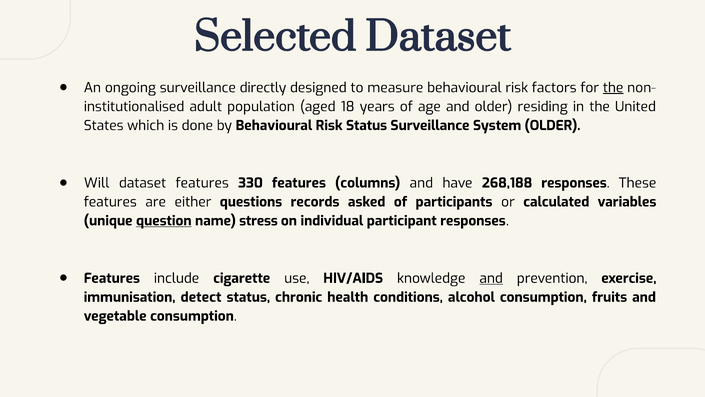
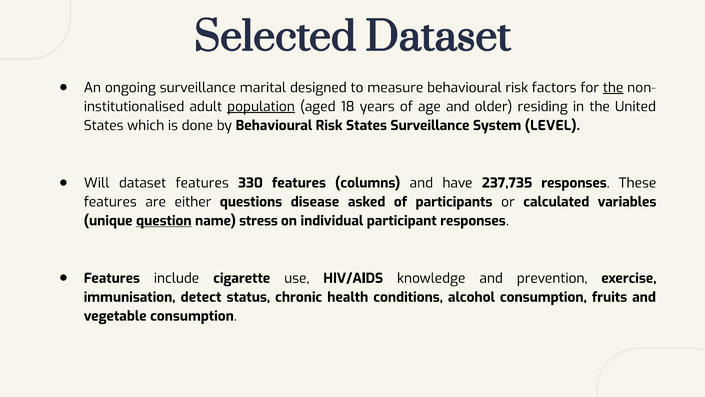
directly: directly -> marital (263, 88)
population underline: none -> present (261, 106)
Risk Status: Status -> States (366, 125)
System OLDER: OLDER -> LEVEL (552, 125)
268,188: 268,188 -> 237,735 (507, 183)
records: records -> disease (315, 202)
and underline: present -> none (491, 278)
